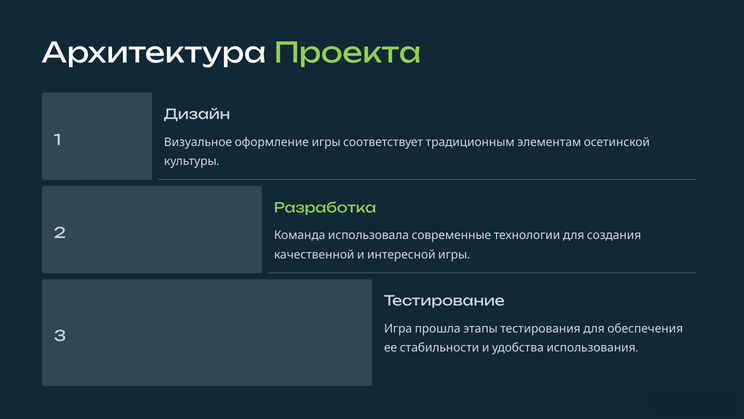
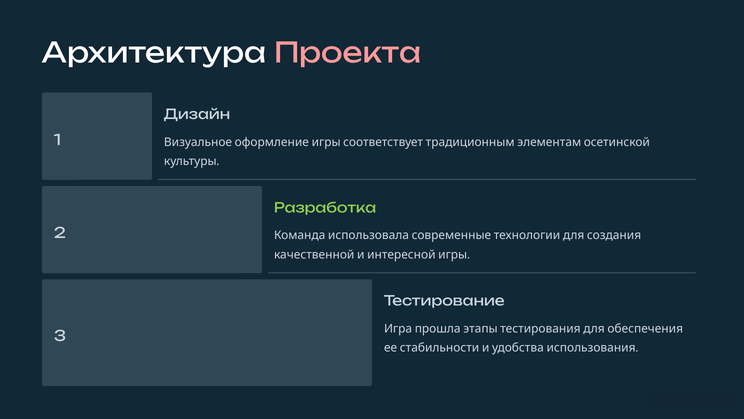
Проекта colour: light green -> pink (348, 53)
